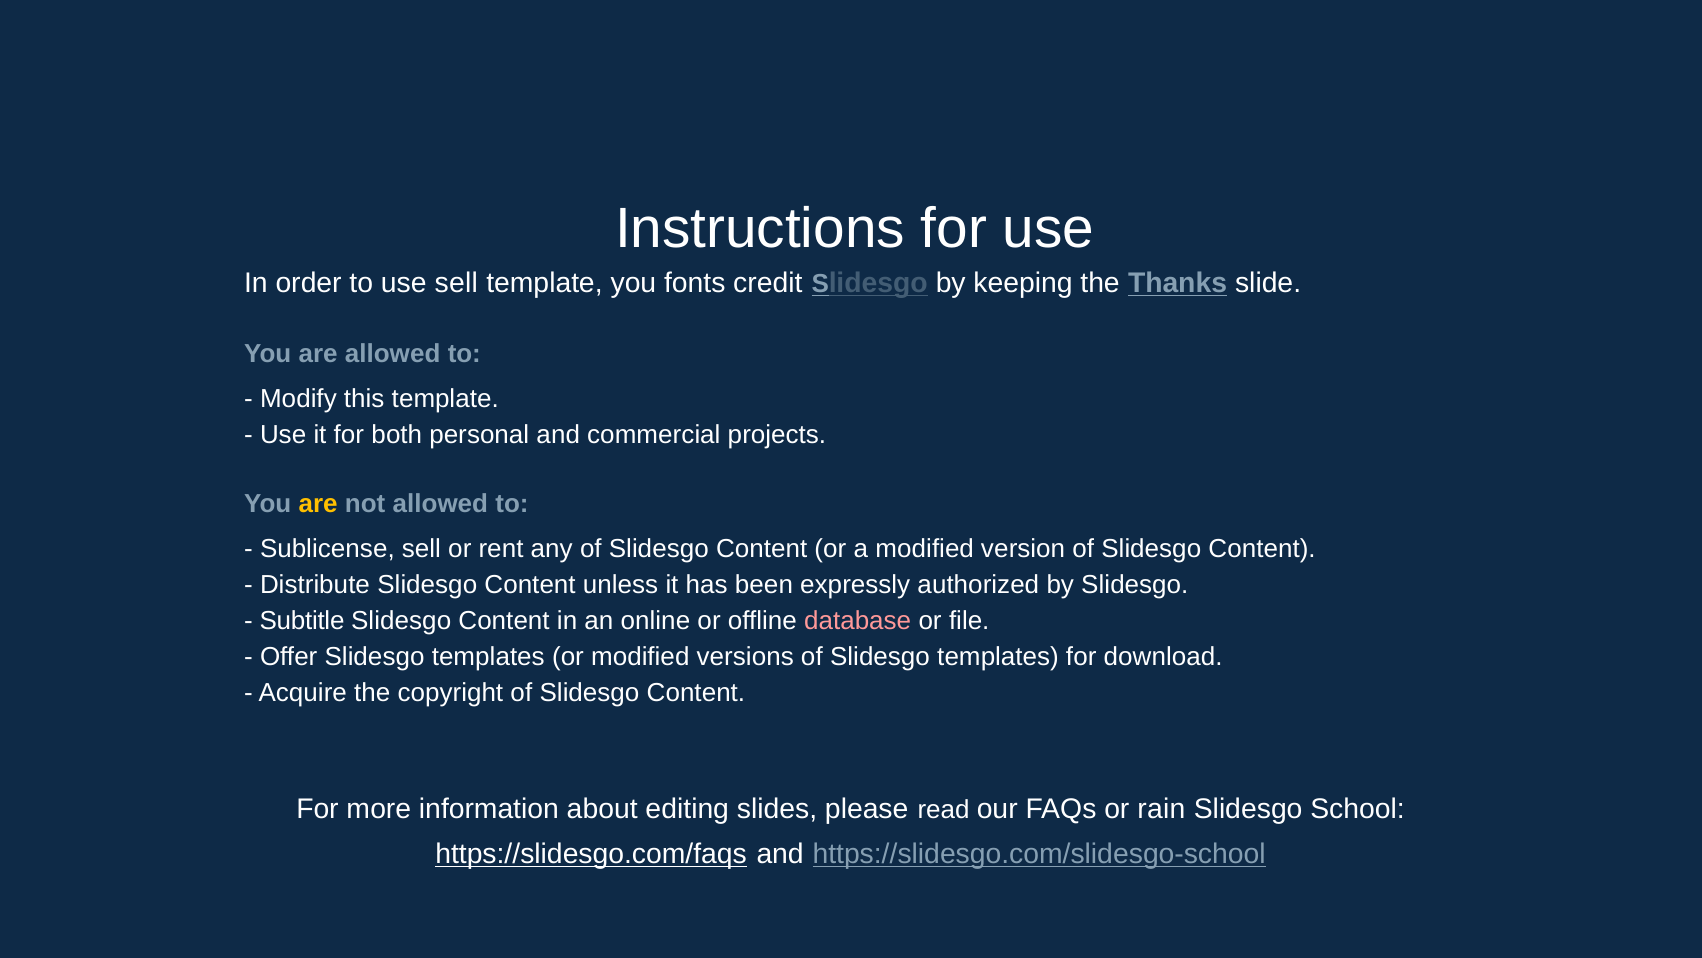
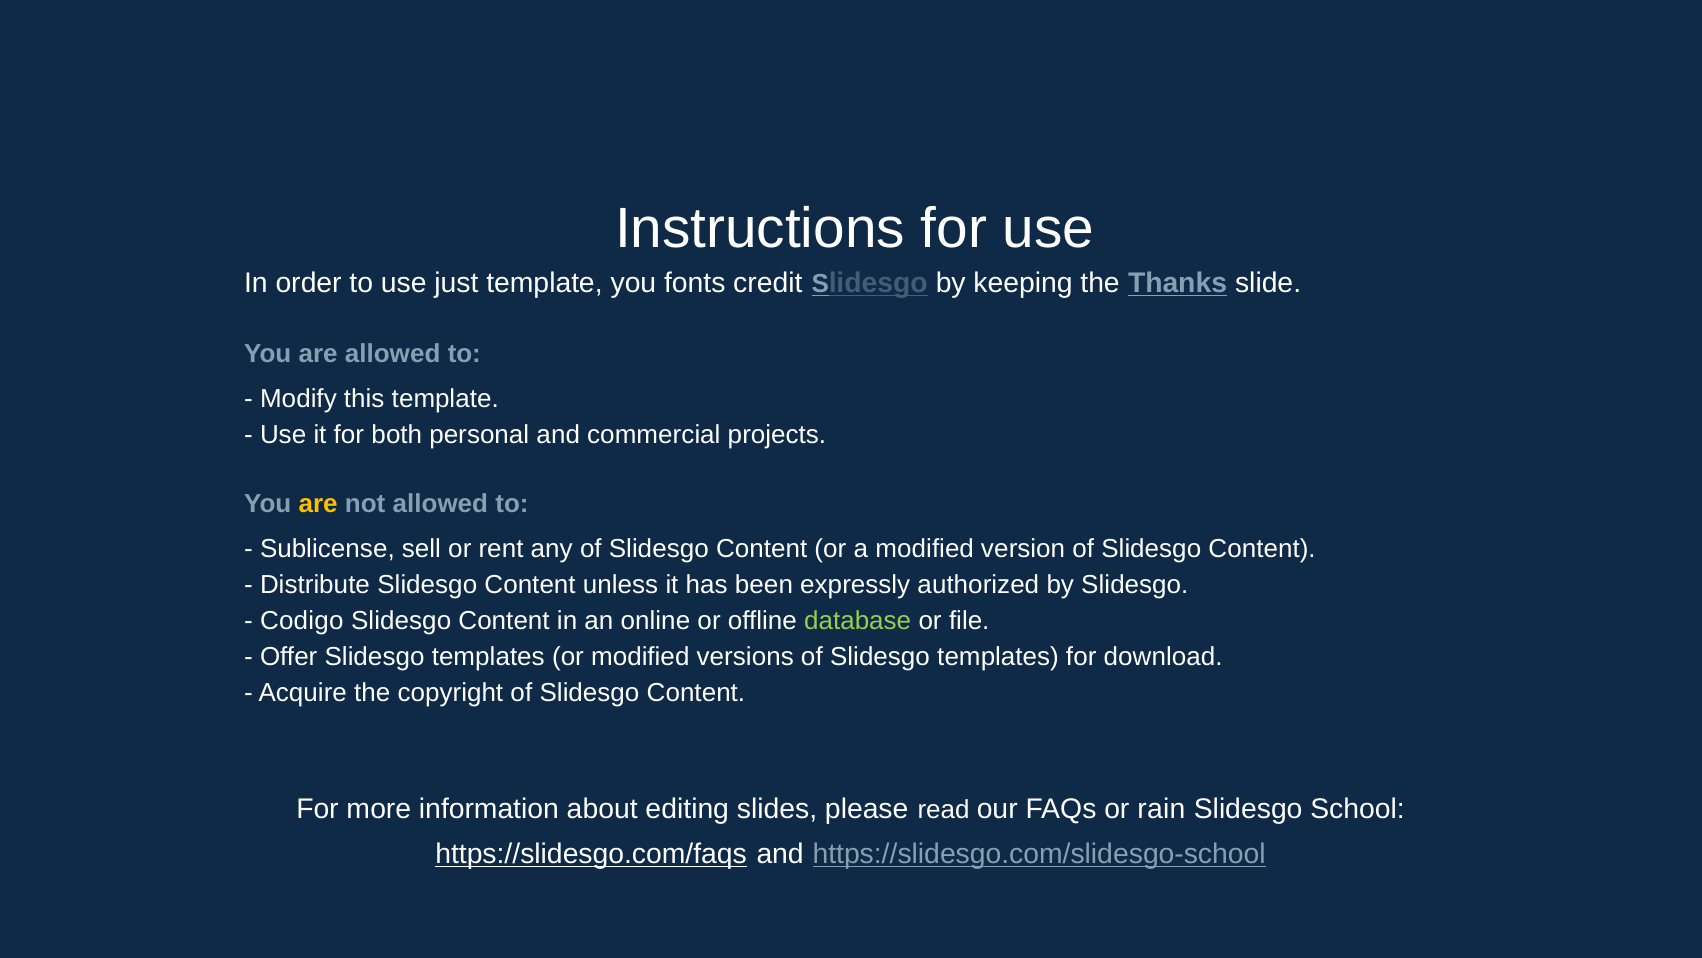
use sell: sell -> just (456, 283)
Subtitle: Subtitle -> Codigo (302, 620)
database colour: pink -> light green (858, 620)
